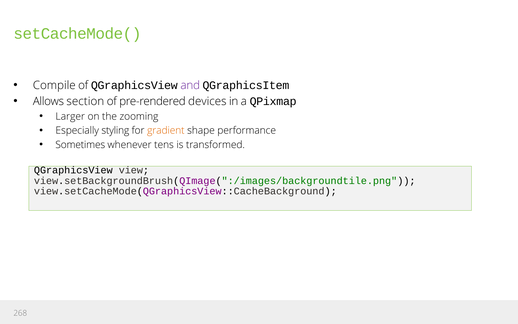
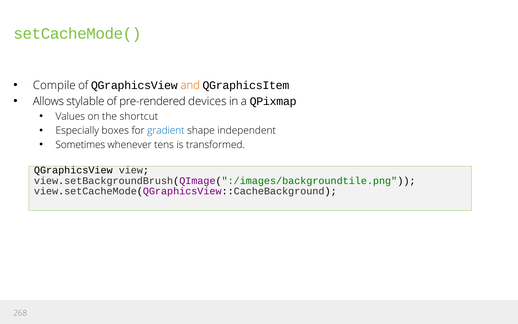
and colour: purple -> orange (190, 85)
section: section -> stylable (85, 101)
Larger: Larger -> Values (70, 116)
zooming: zooming -> shortcut (139, 116)
styling: styling -> boxes (115, 130)
gradient colour: orange -> blue (166, 130)
performance: performance -> independent (247, 130)
